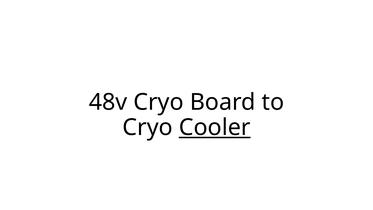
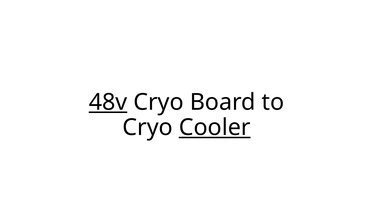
48v underline: none -> present (108, 102)
